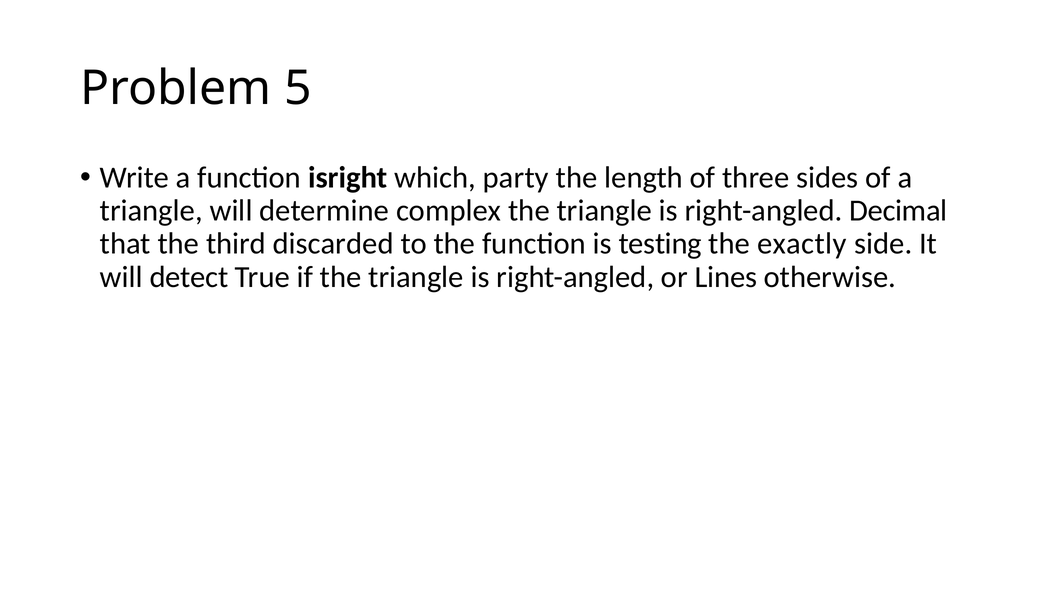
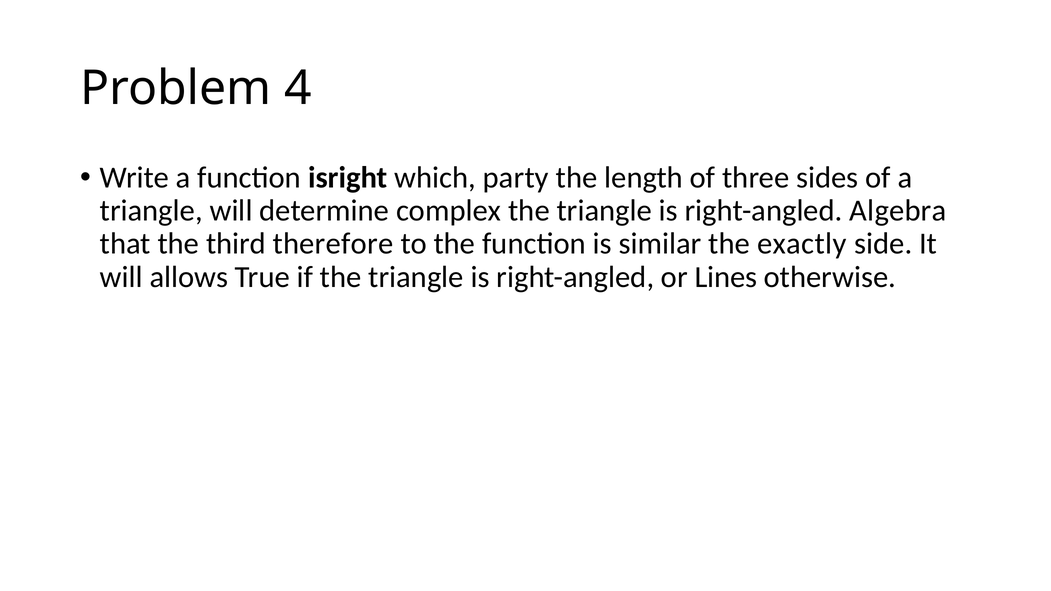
5: 5 -> 4 (298, 88)
Decimal: Decimal -> Algebra (898, 211)
discarded: discarded -> therefore (333, 244)
testing: testing -> similar (660, 244)
detect: detect -> allows (189, 277)
